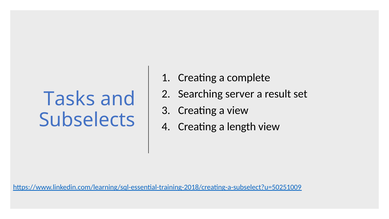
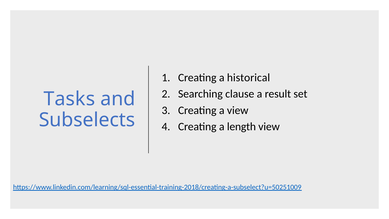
complete: complete -> historical (249, 78)
server: server -> clause (240, 94)
